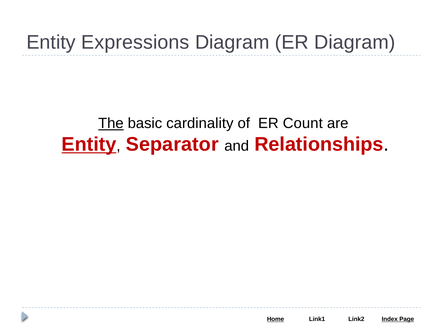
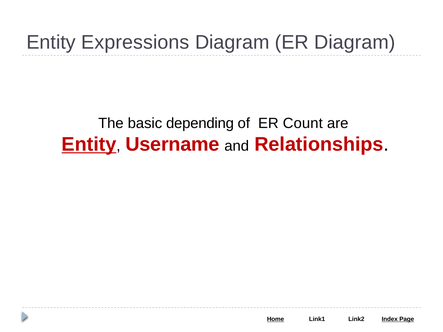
The underline: present -> none (111, 123)
cardinality: cardinality -> depending (200, 123)
Separator: Separator -> Username (172, 145)
